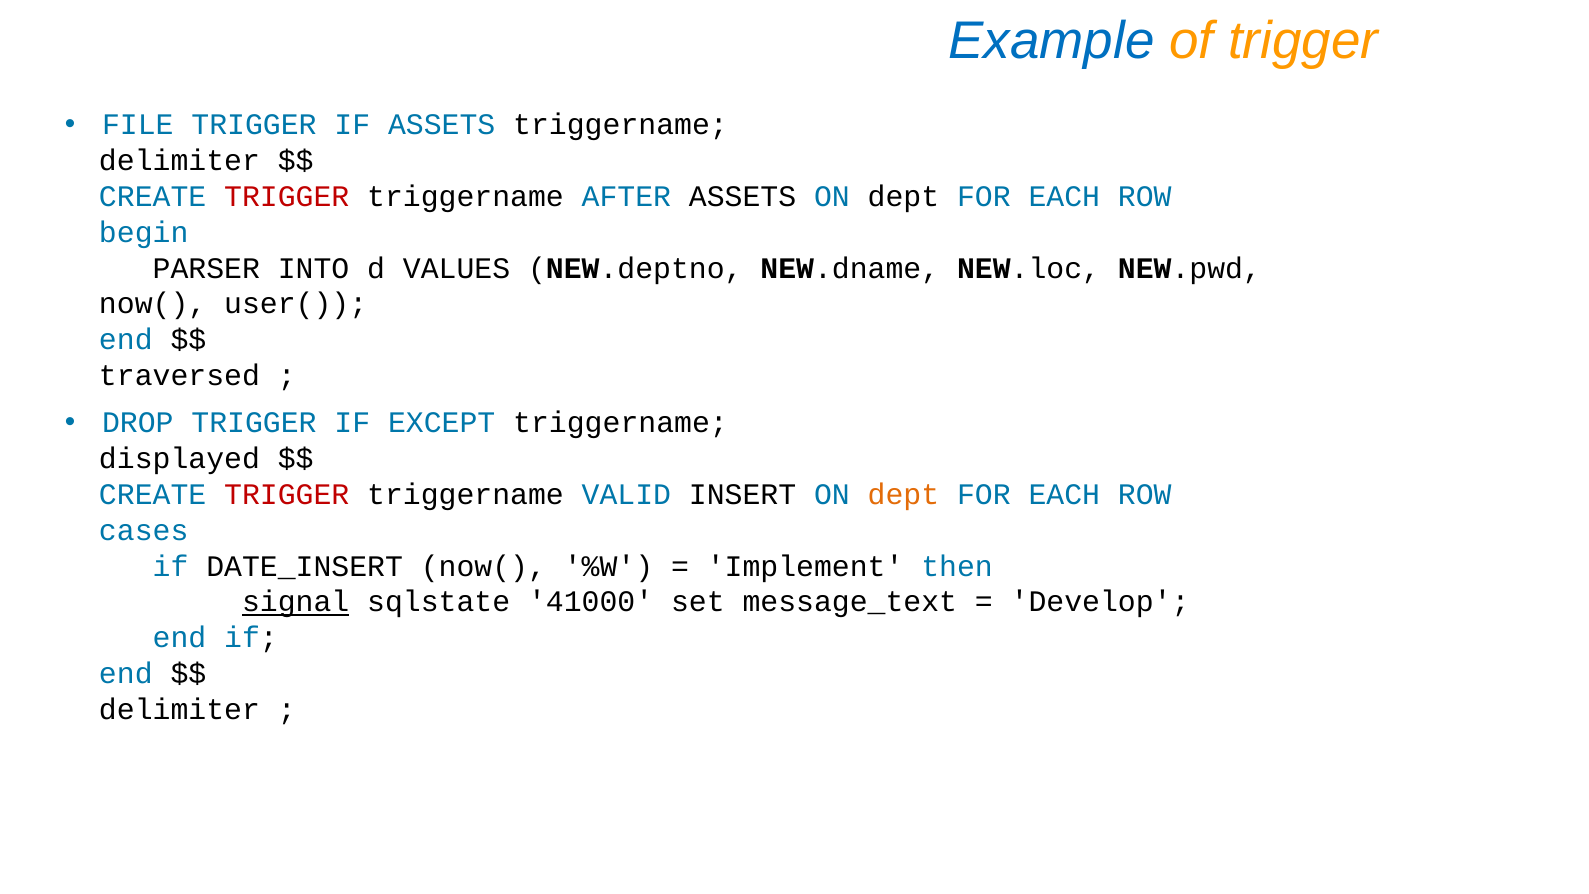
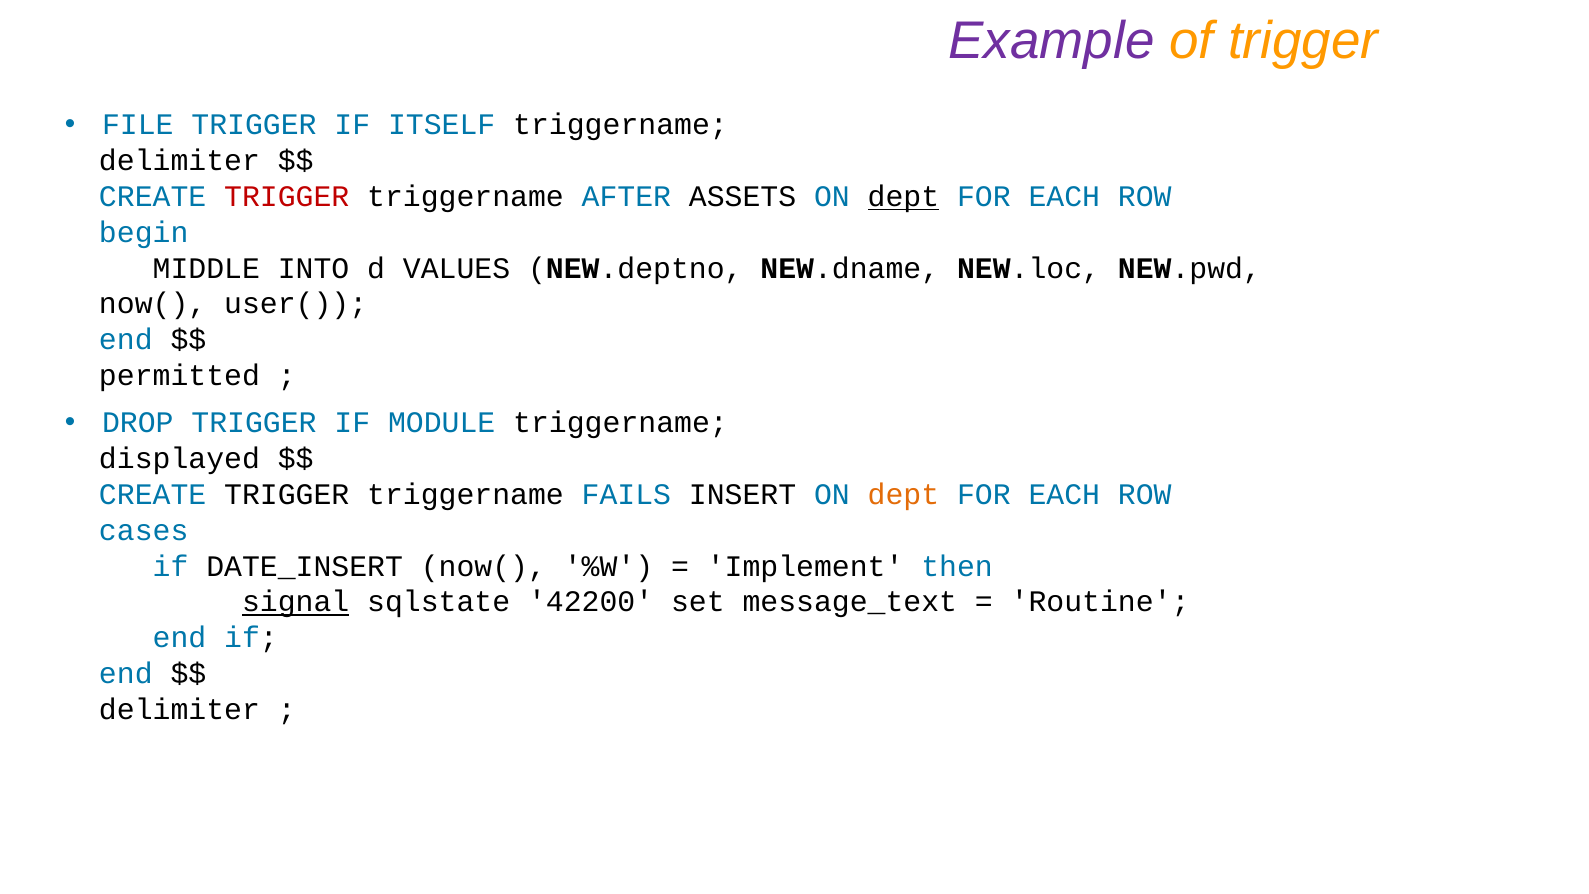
Example colour: blue -> purple (1051, 41)
IF ASSETS: ASSETS -> ITSELF (442, 125)
dept underline: none -> present (903, 197)
PARSER: PARSER -> MIDDLE (206, 268)
traversed: traversed -> permitted (179, 375)
EXCEPT: EXCEPT -> MODULE (442, 423)
TRIGGER colour: red -> black (287, 495)
VALID: VALID -> FAILS (626, 495)
41000: 41000 -> 42200 (591, 602)
Develop: Develop -> Routine (1100, 602)
